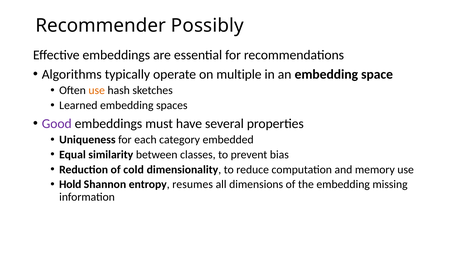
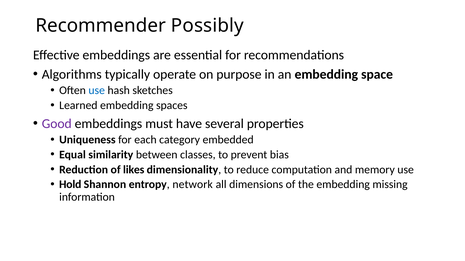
multiple: multiple -> purpose (239, 75)
use colour: orange -> blue (97, 91)
cold: cold -> likes (134, 170)
resumes: resumes -> network (193, 185)
